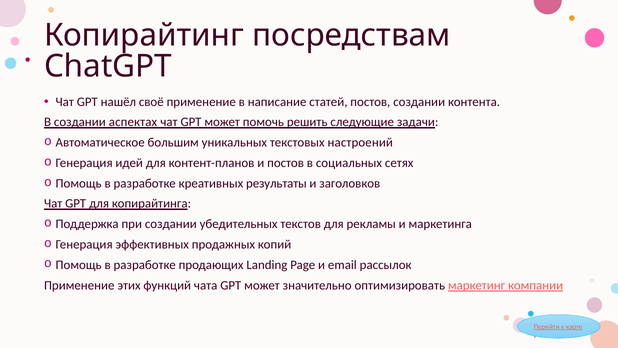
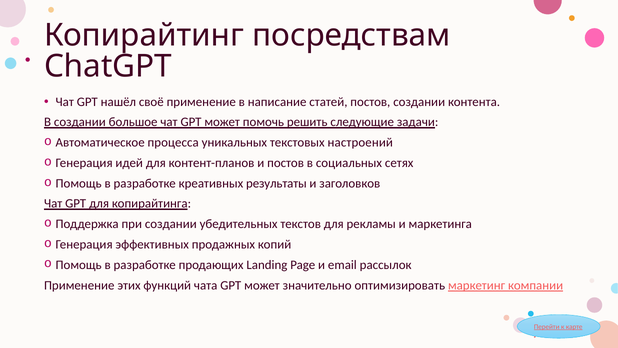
аспектах: аспектах -> большое (133, 122)
большим: большим -> процесса (173, 142)
